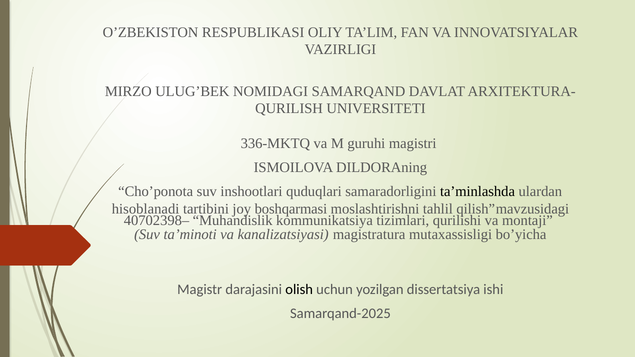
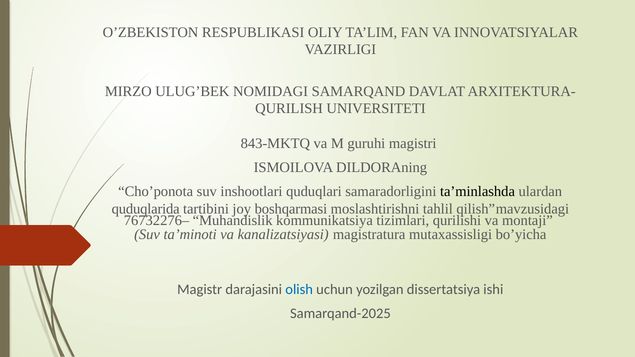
336-MKTQ: 336-MKTQ -> 843-MKTQ (275, 144)
hisoblanadi: hisoblanadi -> quduqlarida (146, 209)
40702398–: 40702398– -> 76732276– (157, 221)
olish colour: black -> blue (299, 289)
